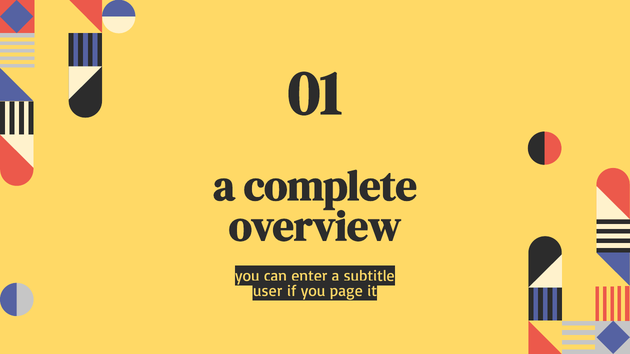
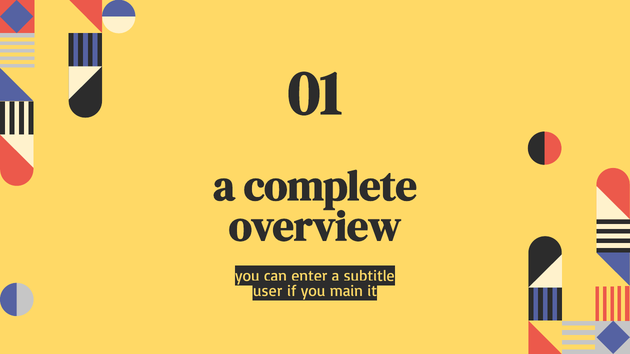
page: page -> main (346, 292)
